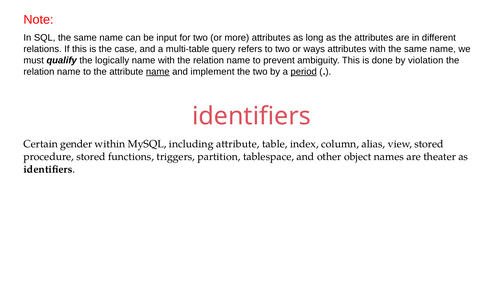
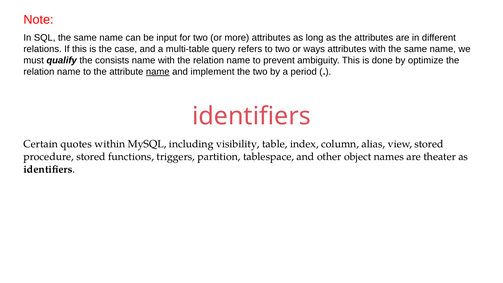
logically: logically -> consists (112, 60)
violation: violation -> optimize (426, 60)
period underline: present -> none (304, 72)
gender: gender -> quotes (76, 144)
including attribute: attribute -> visibility (238, 144)
